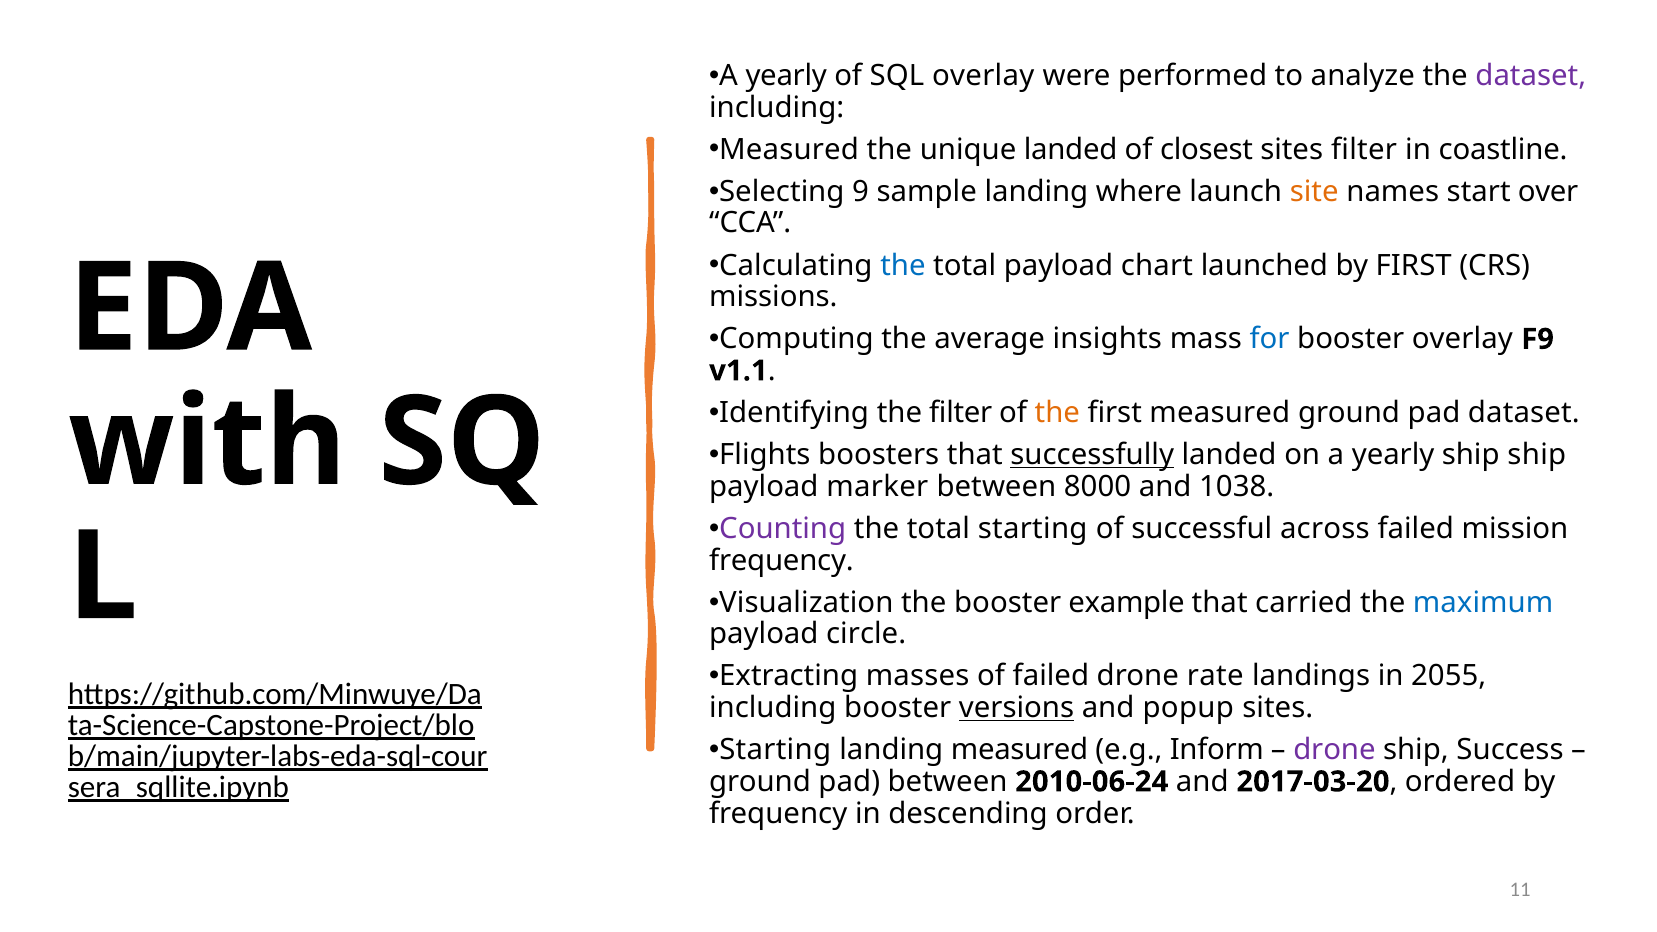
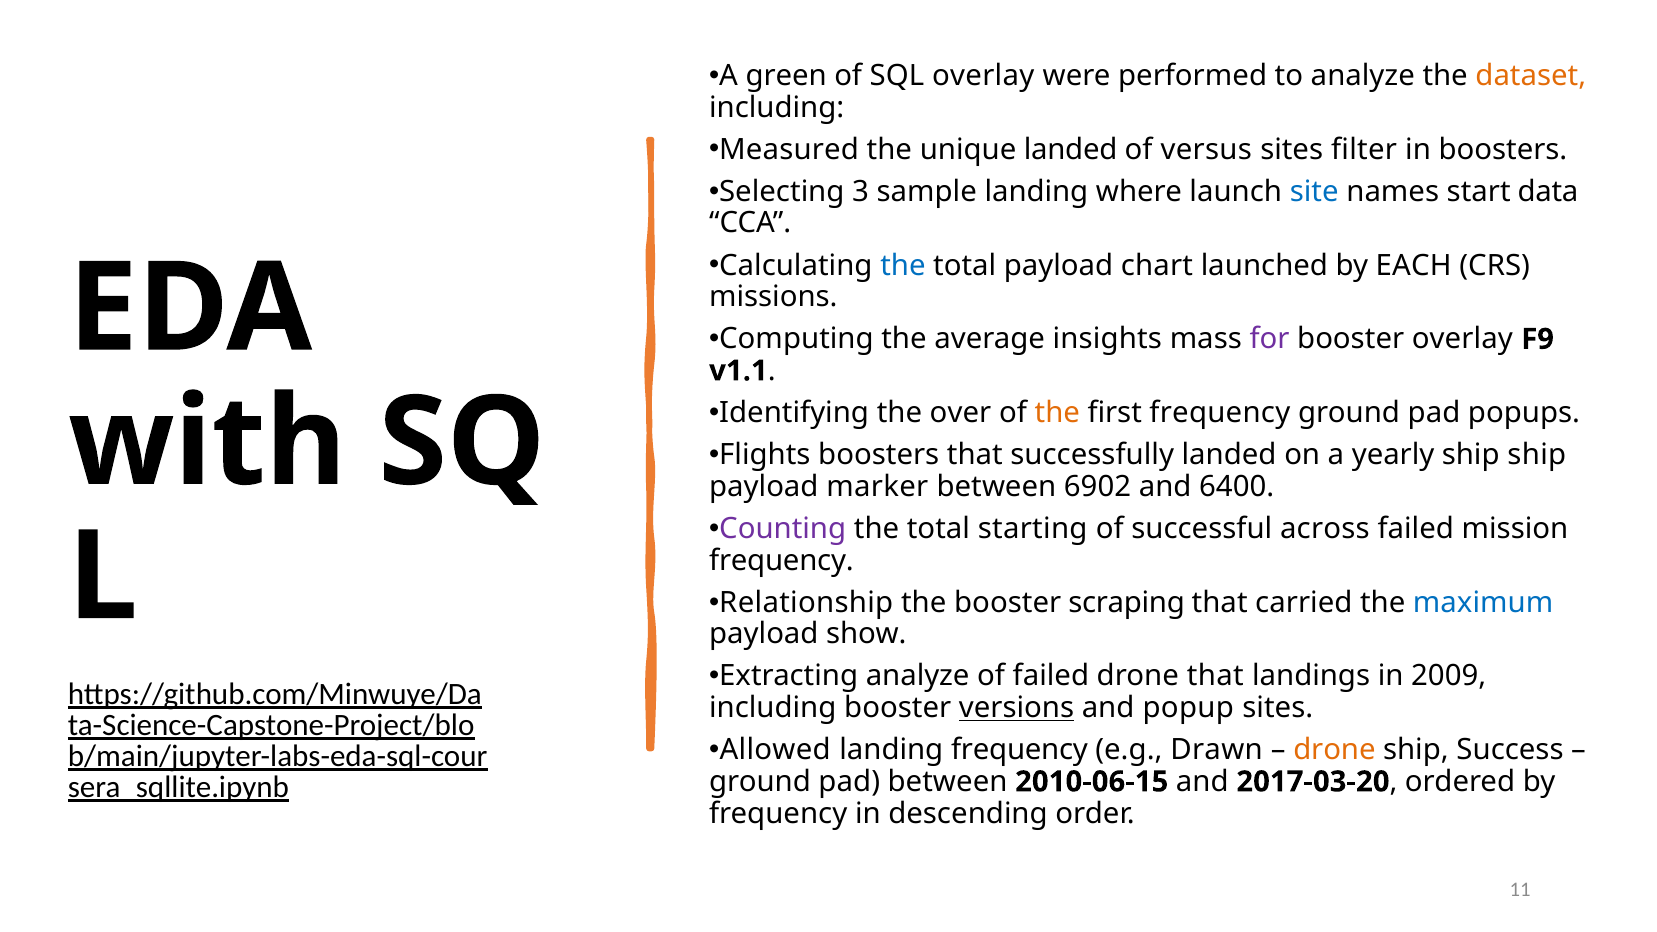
yearly: yearly -> green (786, 76)
dataset colour: purple -> orange (1531, 76)
closest: closest -> versus (1206, 149)
in coastline: coastline -> boosters (1503, 149)
9: 9 -> 3 (861, 192)
site colour: orange -> blue (1314, 192)
over: over -> data (1548, 192)
by FIRST: FIRST -> EACH (1414, 265)
for colour: blue -> purple (1270, 339)
the filter: filter -> over (961, 413)
first measured: measured -> frequency (1220, 413)
pad dataset: dataset -> popups (1524, 413)
successfully underline: present -> none (1092, 455)
8000: 8000 -> 6902 (1098, 487)
1038: 1038 -> 6400 (1237, 487)
Visualization: Visualization -> Relationship (806, 603)
example: example -> scraping (1127, 603)
circle: circle -> show (866, 634)
Extracting masses: masses -> analyze (918, 676)
drone rate: rate -> that (1215, 676)
2055: 2055 -> 2009 (1449, 676)
Starting: Starting -> Allowed (775, 750)
landing measured: measured -> frequency (1020, 750)
Inform: Inform -> Drawn (1217, 750)
drone colour: purple -> orange (1334, 750)
2010-06-24: 2010-06-24 -> 2010-06-15 (1092, 782)
